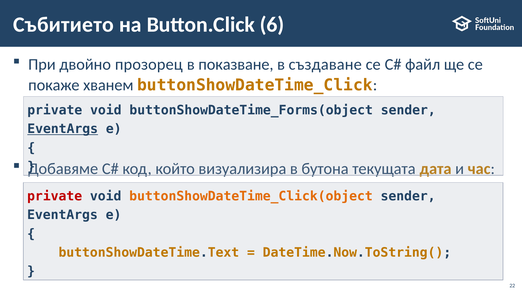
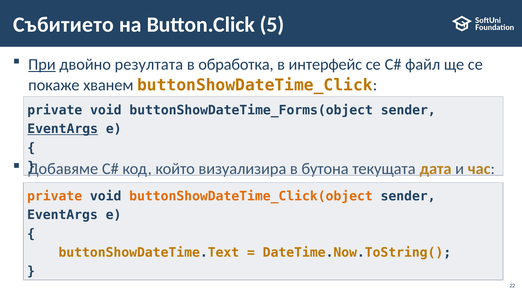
6: 6 -> 5 (272, 25)
При underline: none -> present (42, 65)
прозорец: прозорец -> резултата (149, 65)
показване: показване -> обработка (236, 65)
създаване: създаване -> интерфейс (325, 65)
private colour: red -> orange (55, 197)
